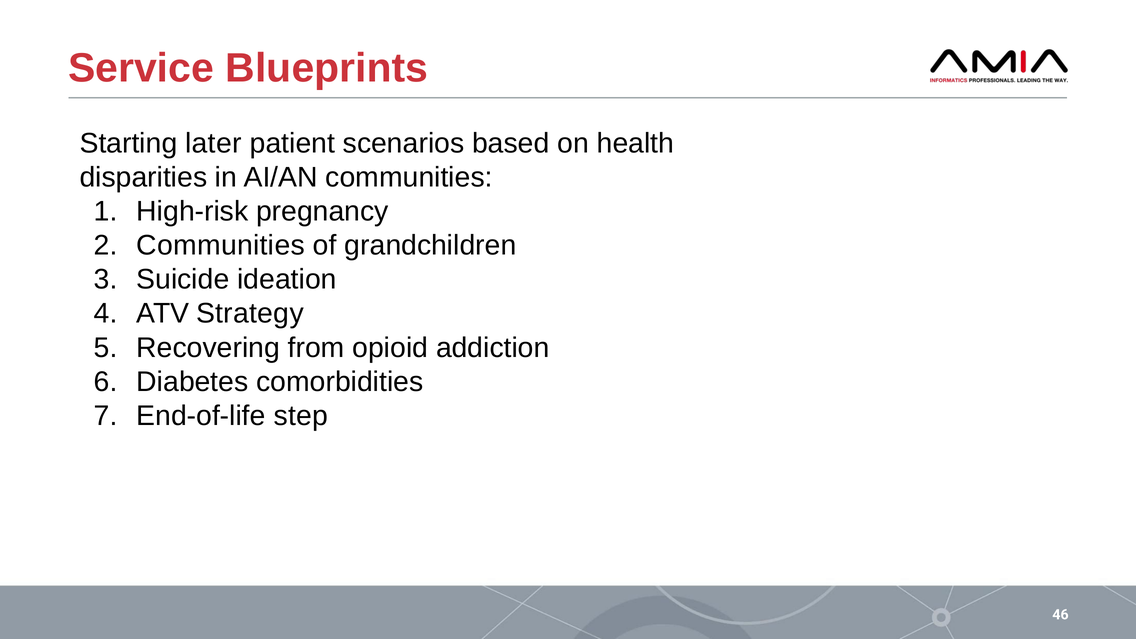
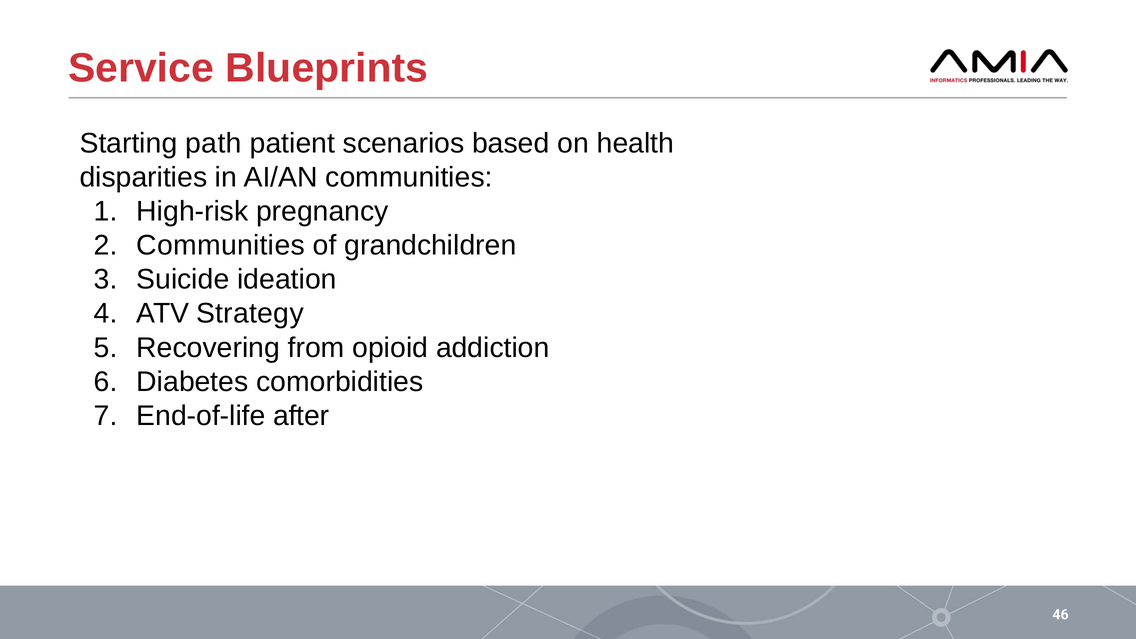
later: later -> path (213, 143)
step: step -> after (301, 416)
